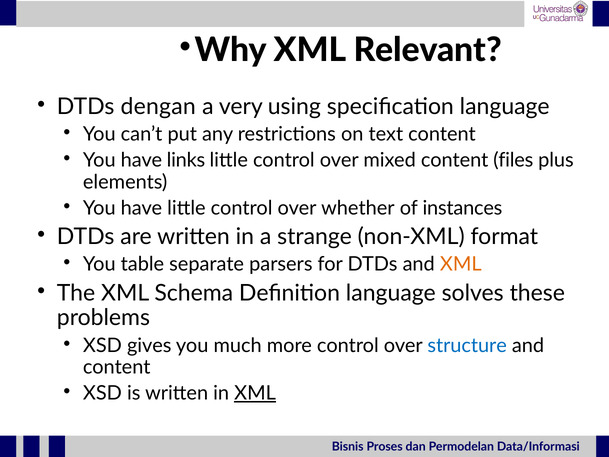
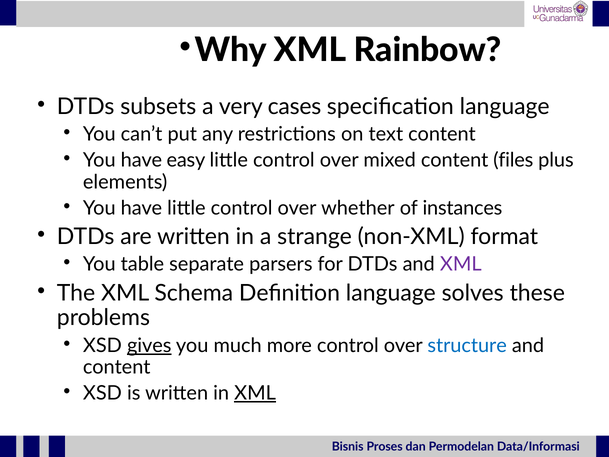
Relevant: Relevant -> Rainbow (428, 50)
dengan: dengan -> subsets (158, 106)
using: using -> cases (294, 106)
links: links -> easy (186, 160)
XML colour: orange -> purple (461, 264)
gives underline: none -> present (149, 346)
